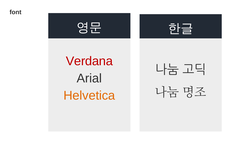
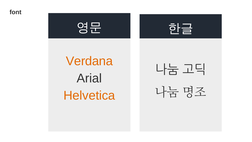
Verdana colour: red -> orange (89, 61)
